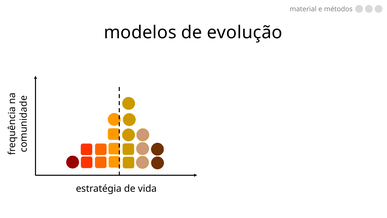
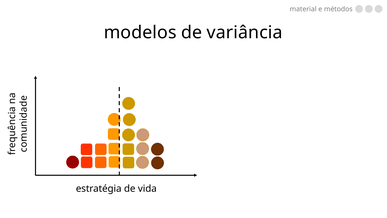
evolução: evolução -> variância (245, 33)
